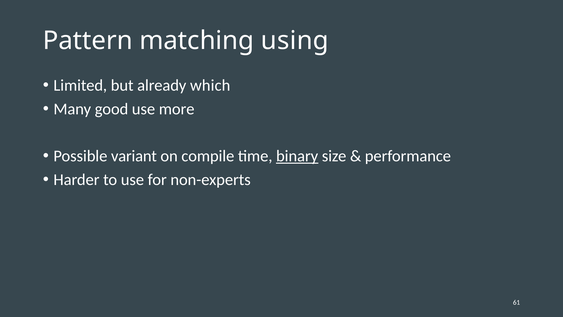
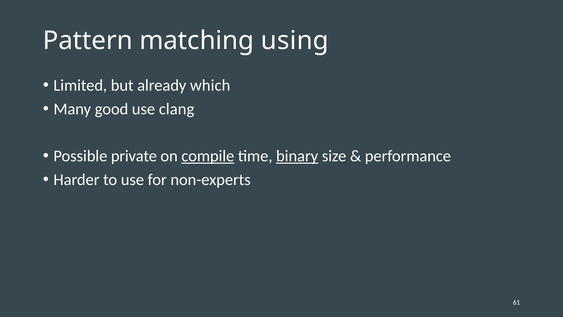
more: more -> clang (177, 109)
variant: variant -> private (134, 156)
compile underline: none -> present (208, 156)
